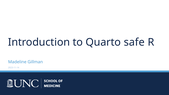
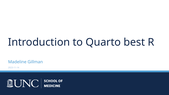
safe: safe -> best (134, 42)
